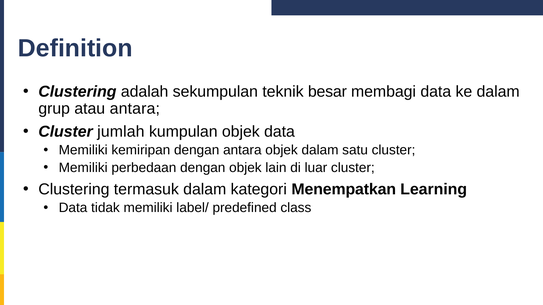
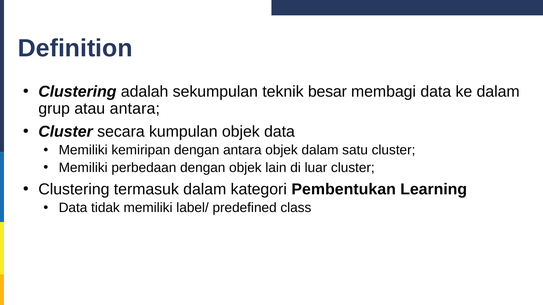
jumlah: jumlah -> secara (121, 132)
Menempatkan: Menempatkan -> Pembentukan (344, 189)
